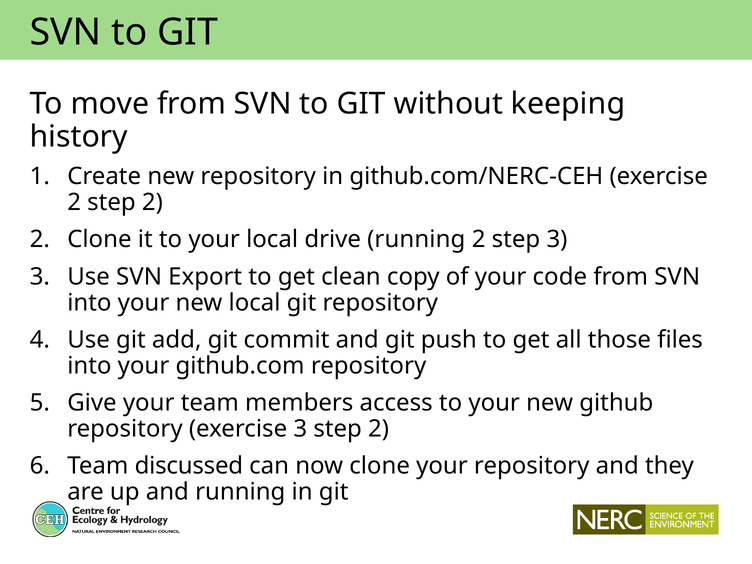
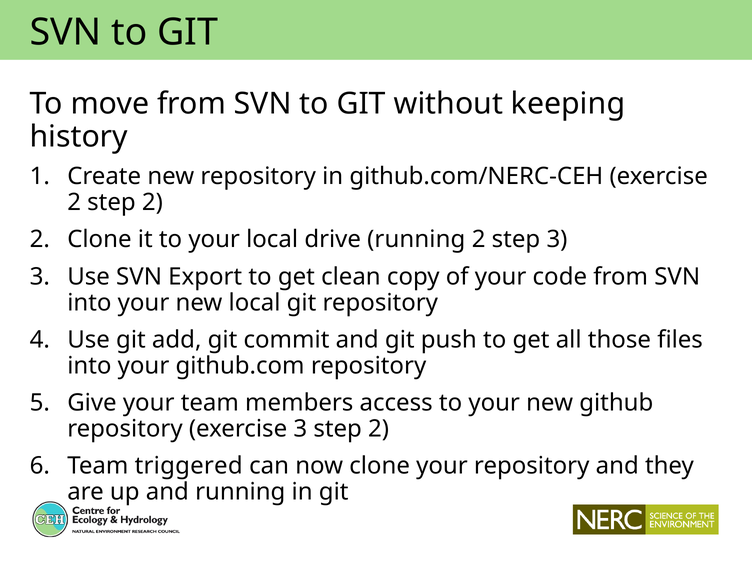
discussed: discussed -> triggered (189, 466)
